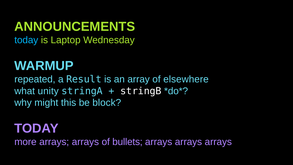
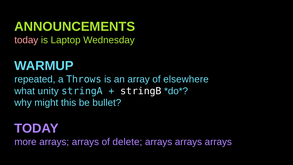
today colour: light blue -> pink (26, 40)
Result: Result -> Throws (84, 79)
block: block -> bullet (107, 103)
bullets: bullets -> delete (127, 142)
